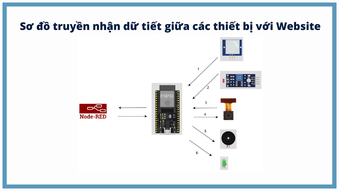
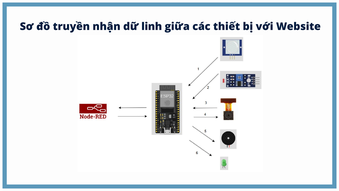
tiết: tiết -> linh (152, 27)
